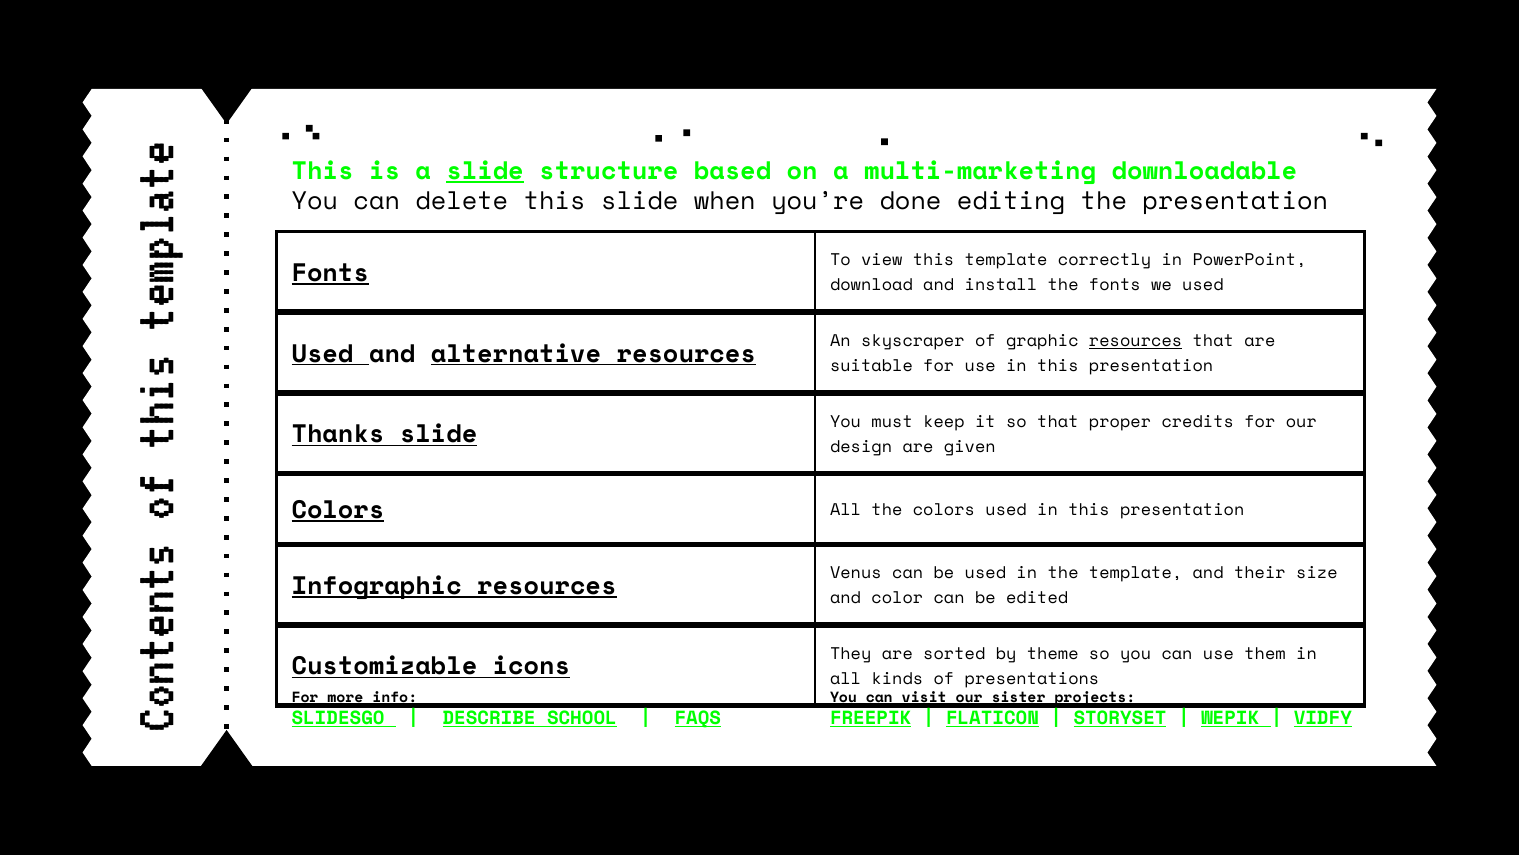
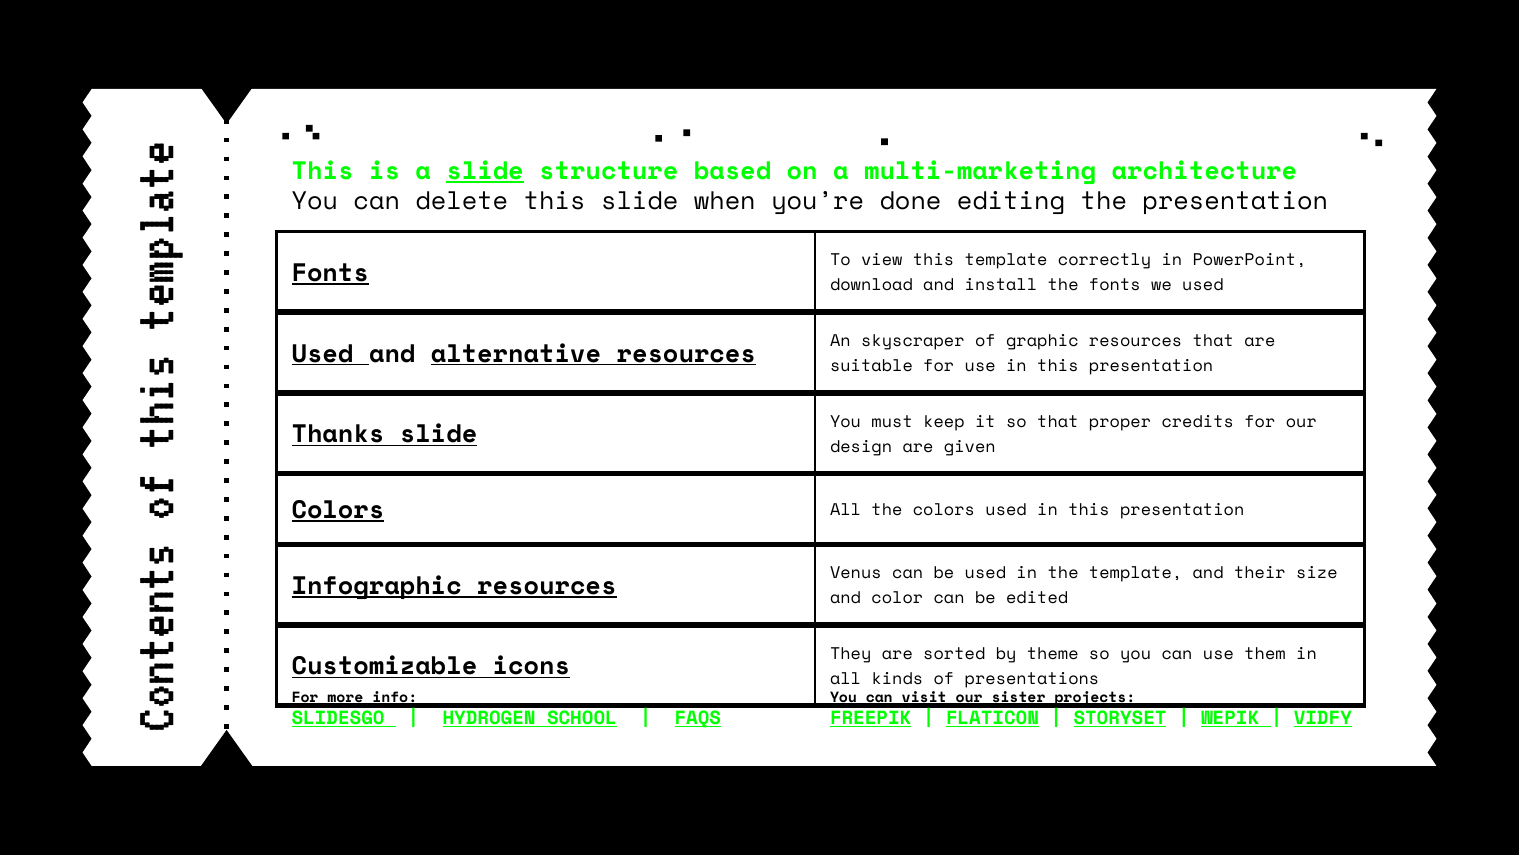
downloadable: downloadable -> architecture (1204, 171)
resources underline: present -> none (1136, 341)
DESCRIBE: DESCRIBE -> HYDROGEN (489, 717)
